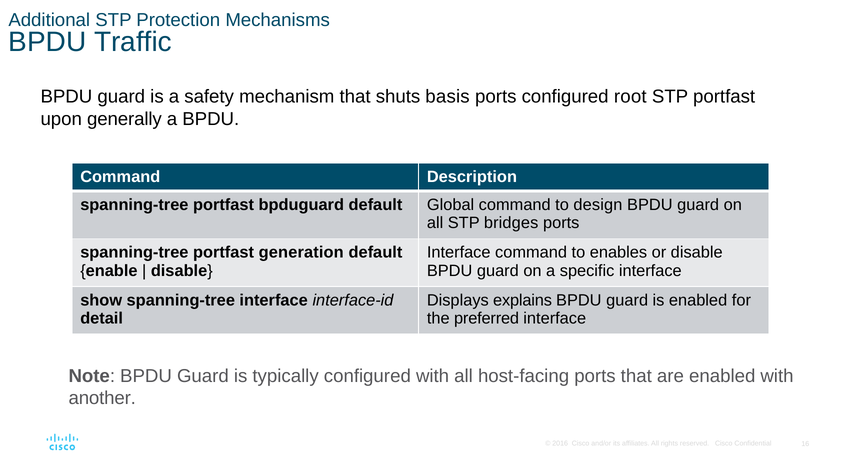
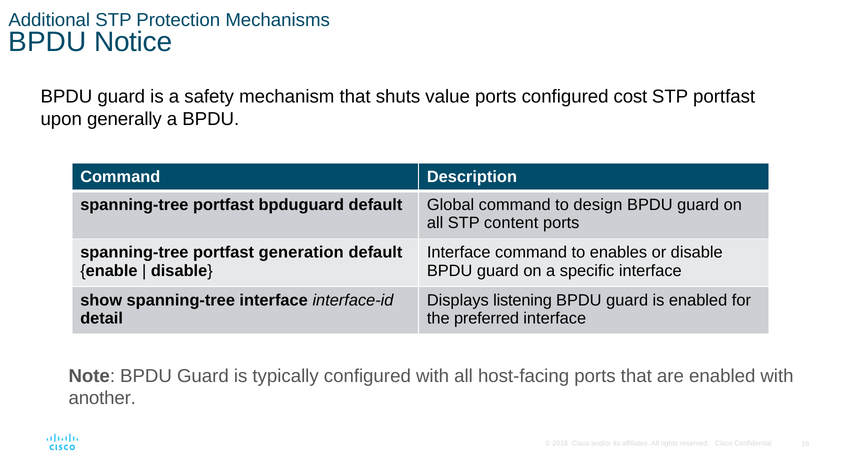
Traffic: Traffic -> Notice (133, 42)
basis: basis -> value (448, 97)
root: root -> cost (630, 97)
bridges: bridges -> content (511, 223)
explains: explains -> listening (523, 300)
